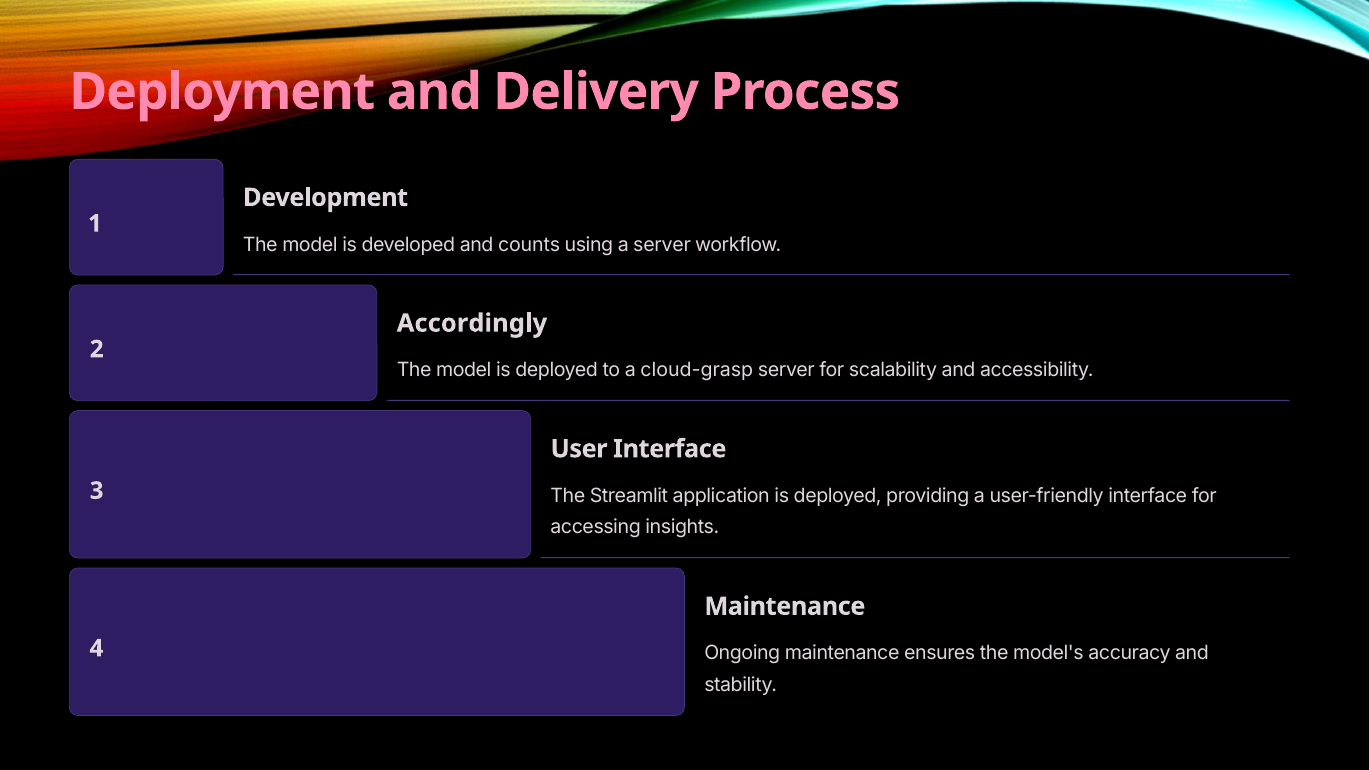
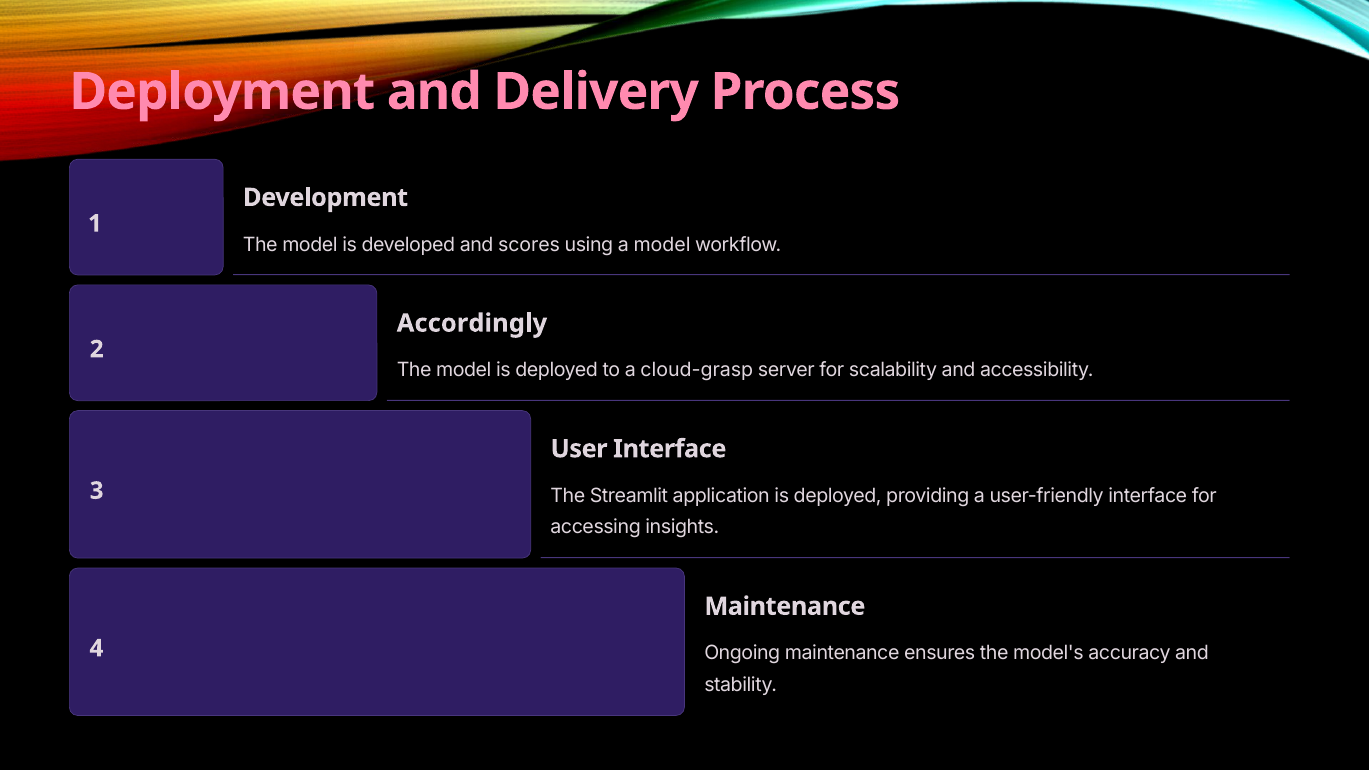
counts: counts -> scores (529, 245)
a server: server -> model (662, 245)
